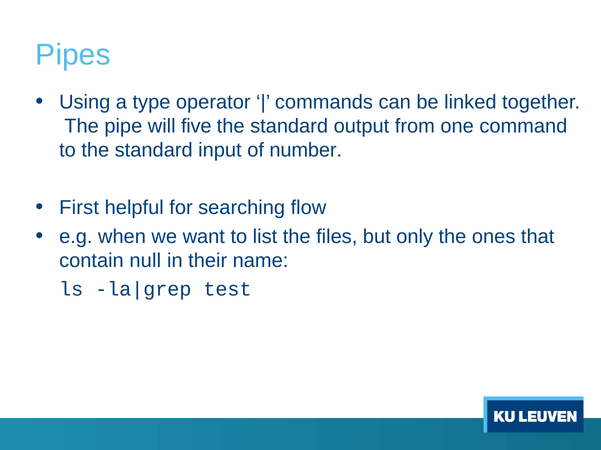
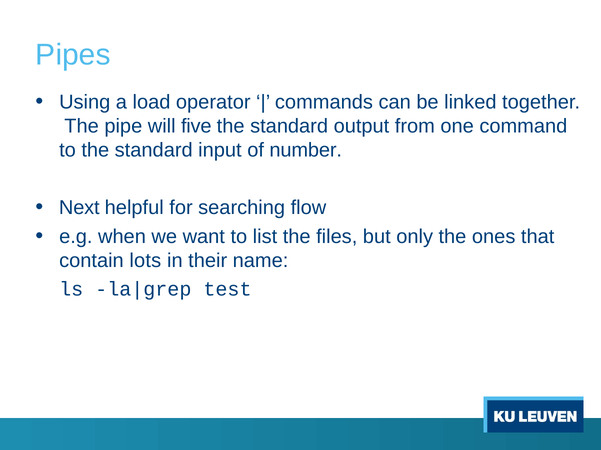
type: type -> load (151, 102)
First: First -> Next (79, 208)
null: null -> lots (145, 261)
